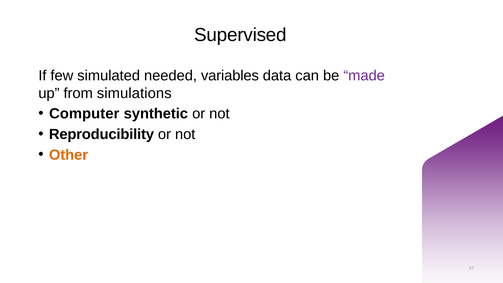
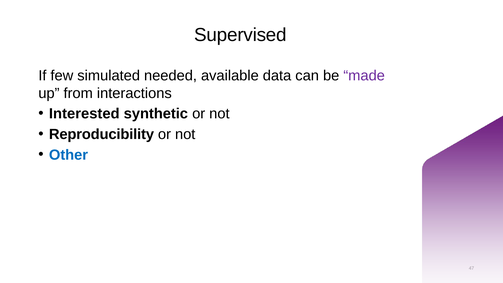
variables: variables -> available (230, 76)
simulations: simulations -> interactions (134, 93)
Computer: Computer -> Interested (84, 114)
Other colour: orange -> blue (68, 155)
